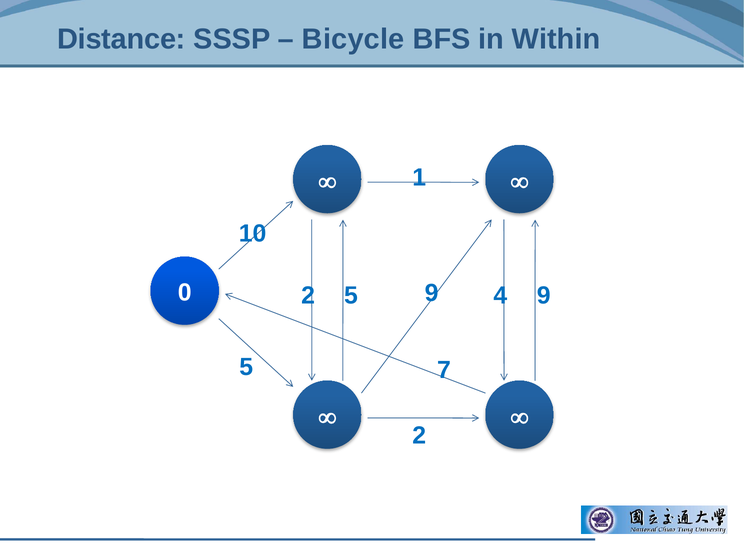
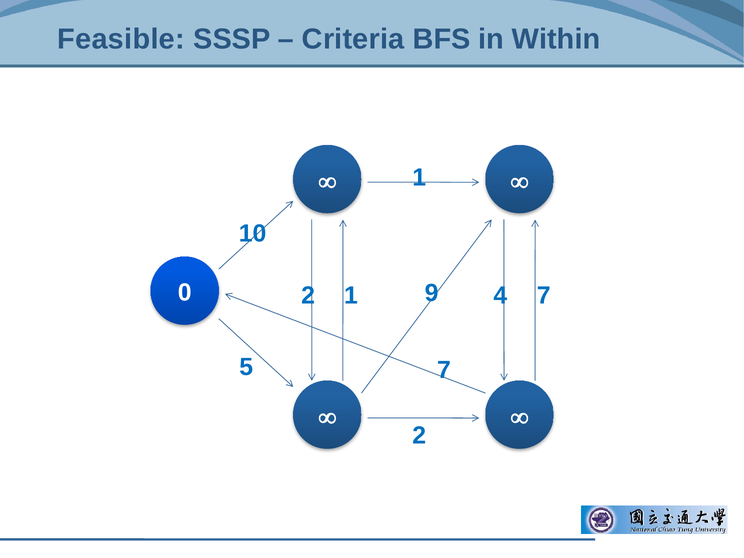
Distance: Distance -> Feasible (121, 39)
Bicycle: Bicycle -> Criteria (353, 39)
5: 5 -> 1 (351, 296)
4 9: 9 -> 7 (544, 296)
